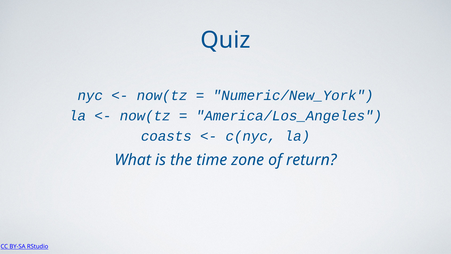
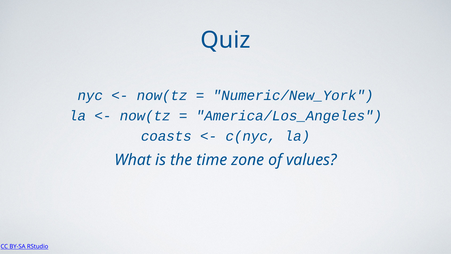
return: return -> values (311, 160)
